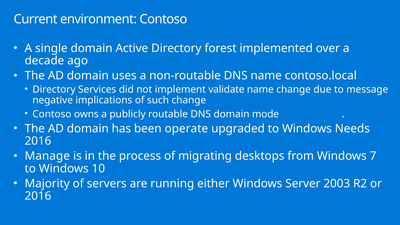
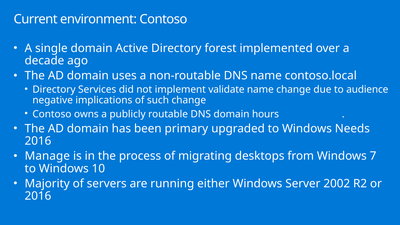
message: message -> audience (367, 89)
mode: mode -> hours (266, 114)
operate: operate -> primary (186, 129)
2003: 2003 -> 2002 (337, 183)
